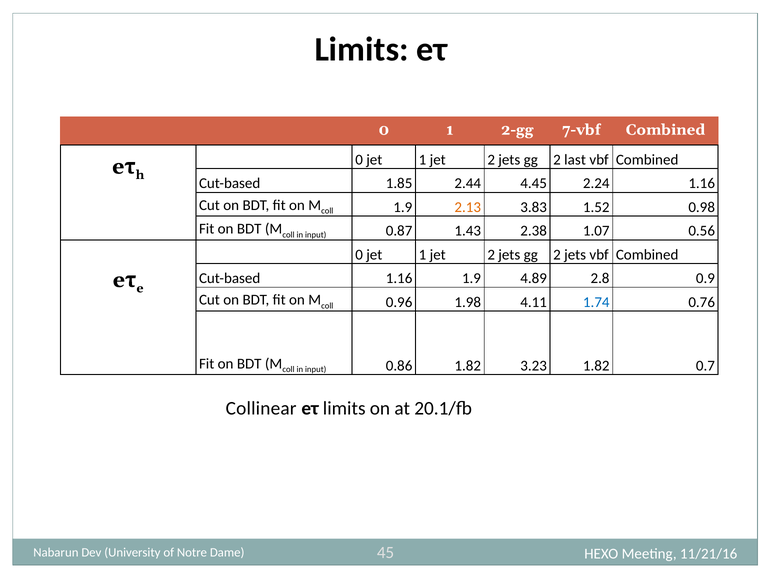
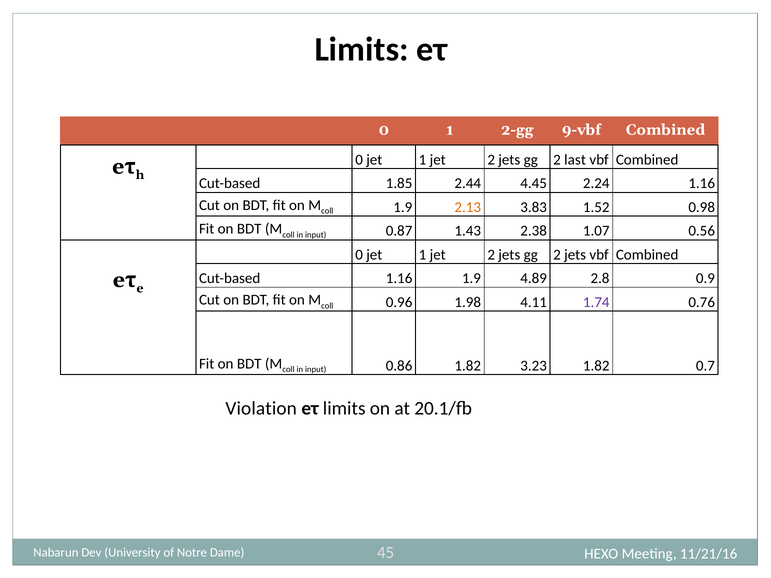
7-vbf: 7-vbf -> 9-vbf (581, 130)
1.74 colour: blue -> purple (596, 302)
Collinear: Collinear -> Violation (261, 409)
